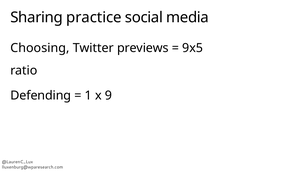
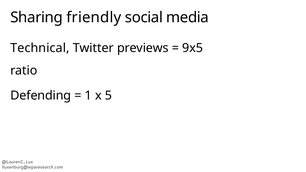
practice: practice -> friendly (94, 18)
Choosing: Choosing -> Technical (40, 48)
9: 9 -> 5 (108, 95)
